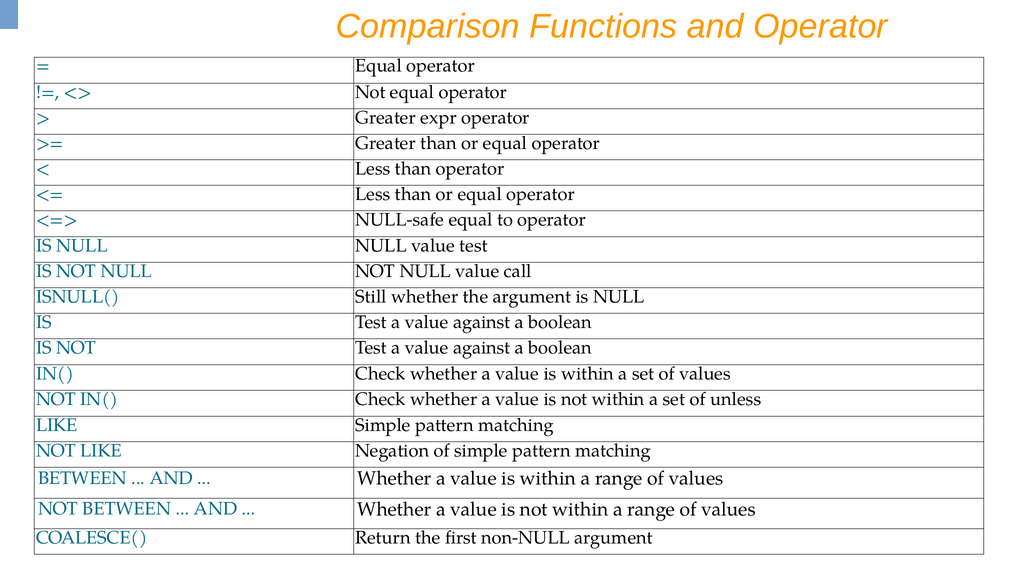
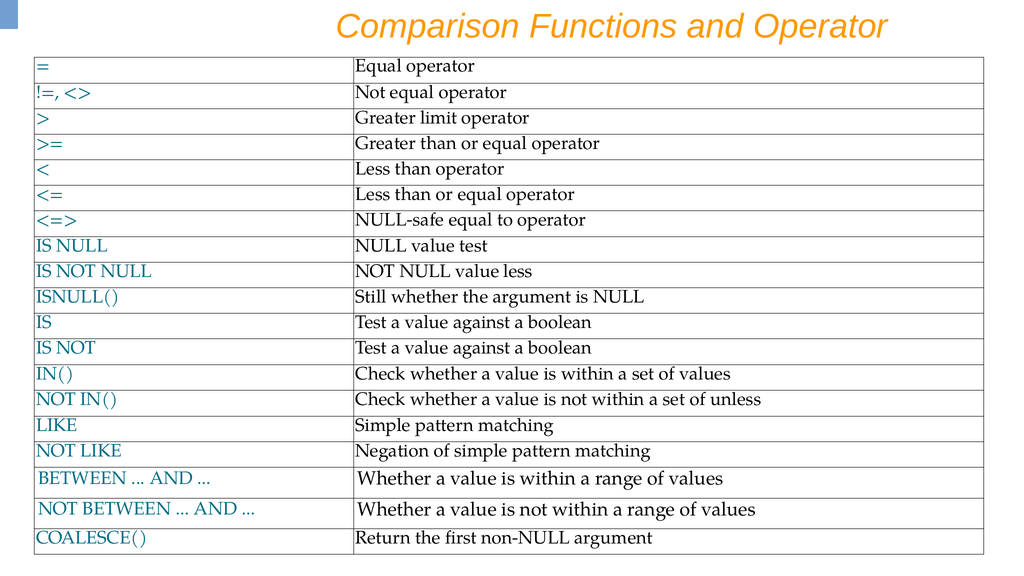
expr: expr -> limit (439, 118)
value call: call -> less (518, 271)
